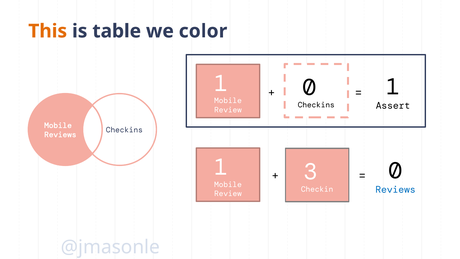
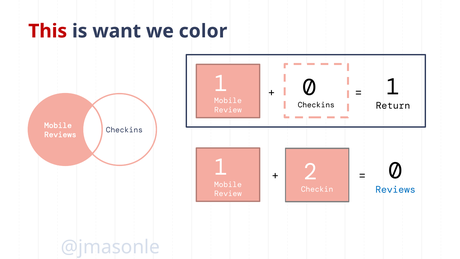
This colour: orange -> red (48, 31)
table: table -> want (117, 31)
Assert: Assert -> Return (393, 105)
3: 3 -> 2 (310, 172)
